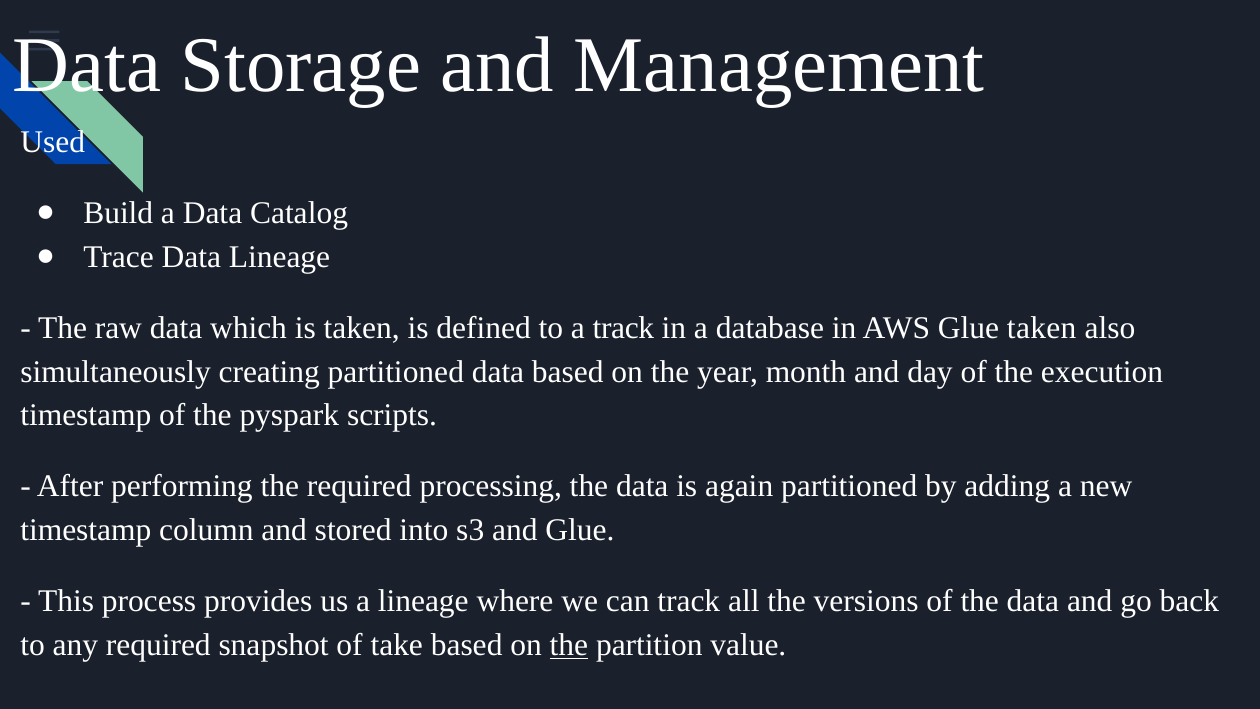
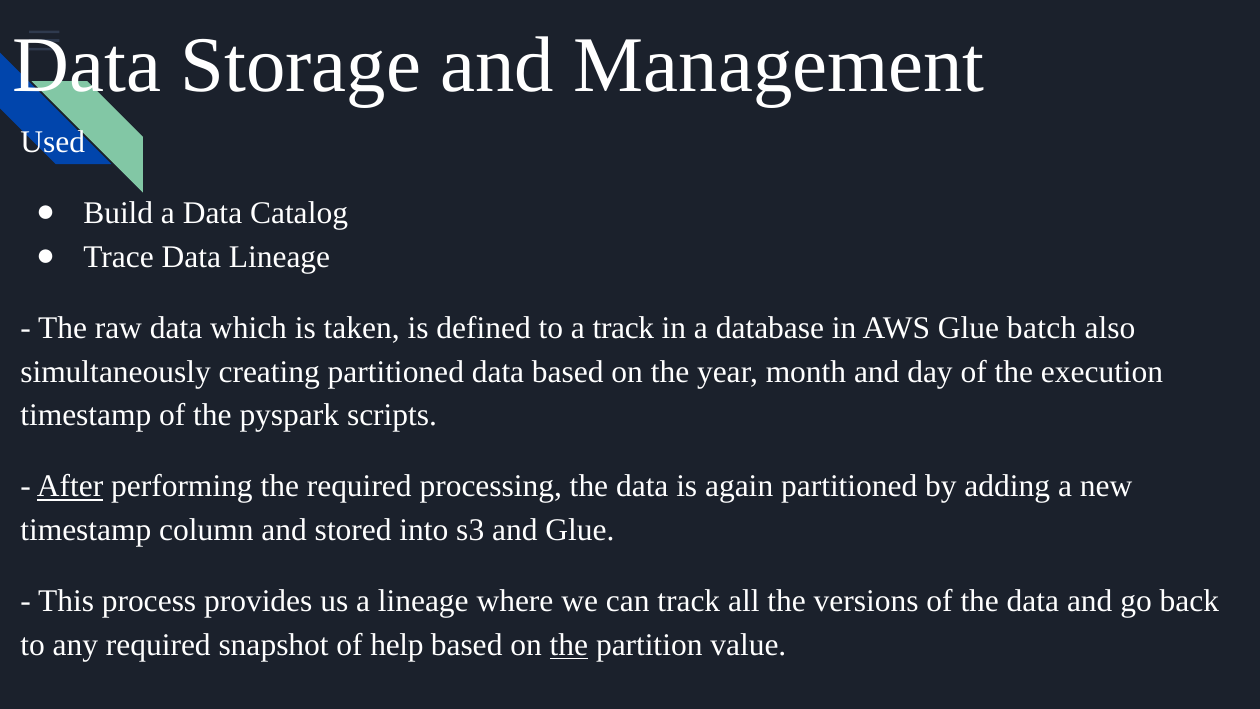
Glue taken: taken -> batch (1042, 328)
After underline: none -> present (70, 486)
take: take -> help (397, 645)
